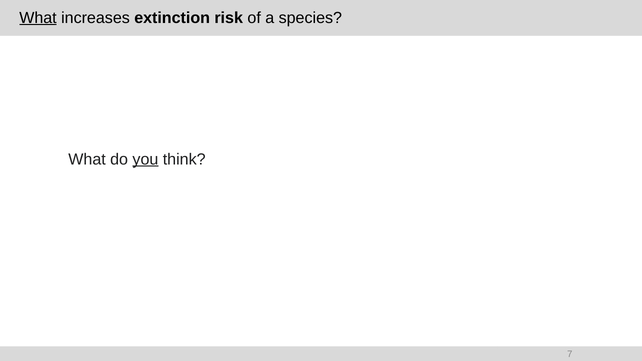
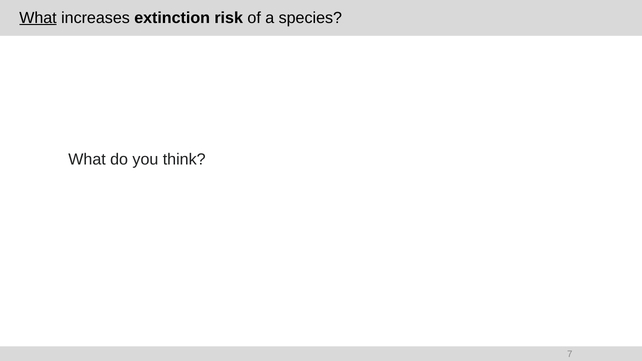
you underline: present -> none (145, 159)
